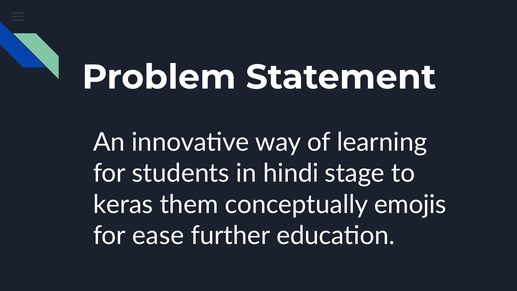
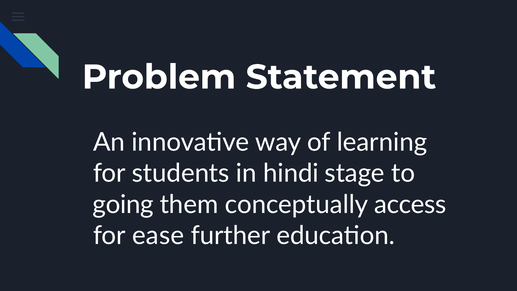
keras: keras -> going (123, 204)
emojis: emojis -> access (410, 204)
